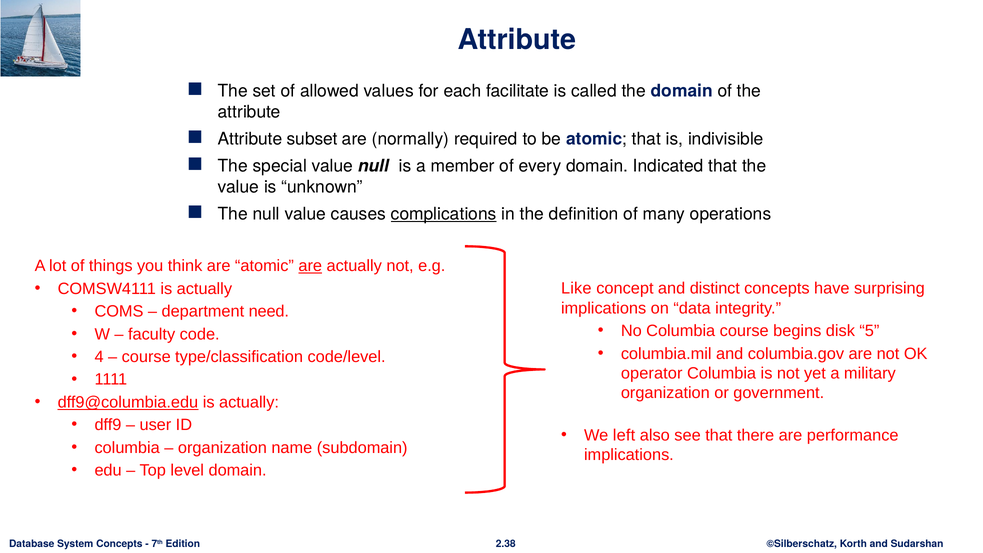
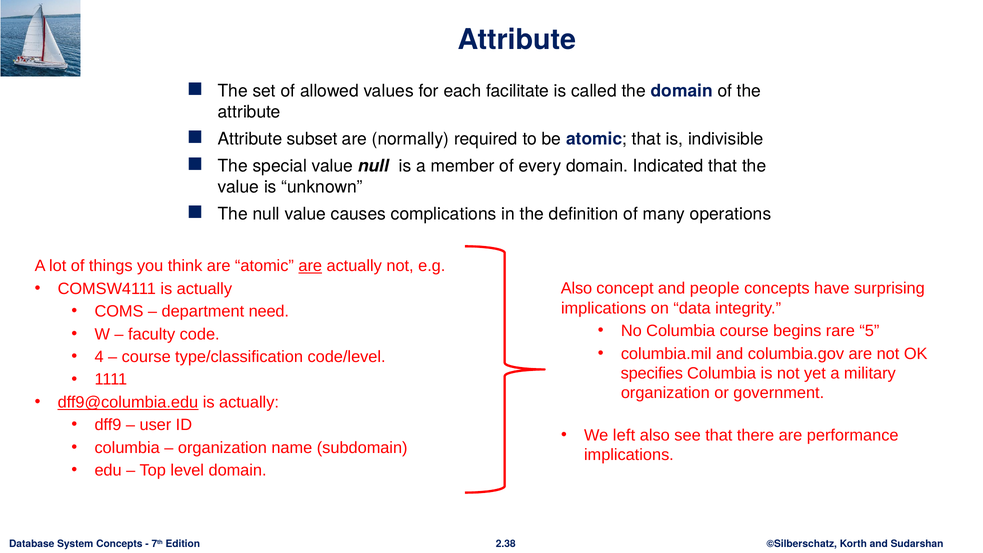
complications underline: present -> none (444, 214)
Like: Like -> Also (576, 289)
distinct: distinct -> people (715, 289)
disk: disk -> rare (840, 331)
operator: operator -> specifies (652, 373)
